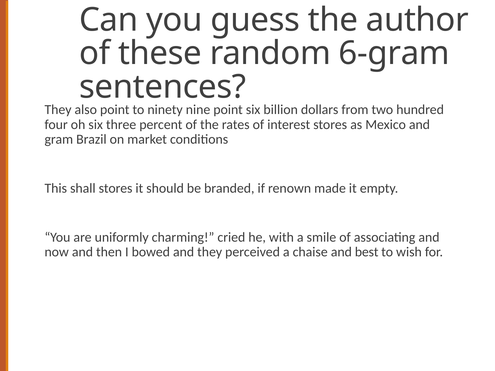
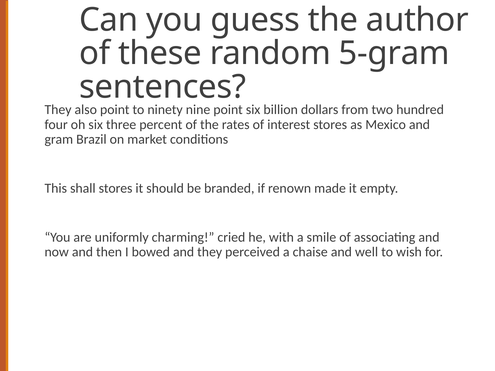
6-gram: 6-gram -> 5-gram (394, 53)
best: best -> well (367, 252)
